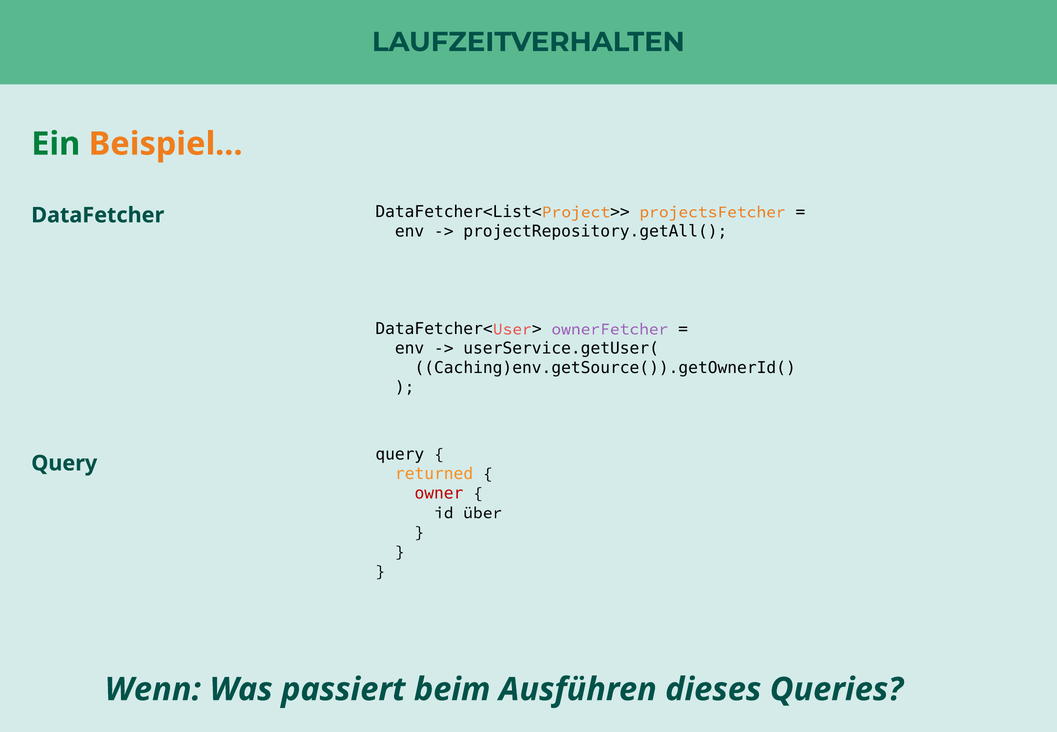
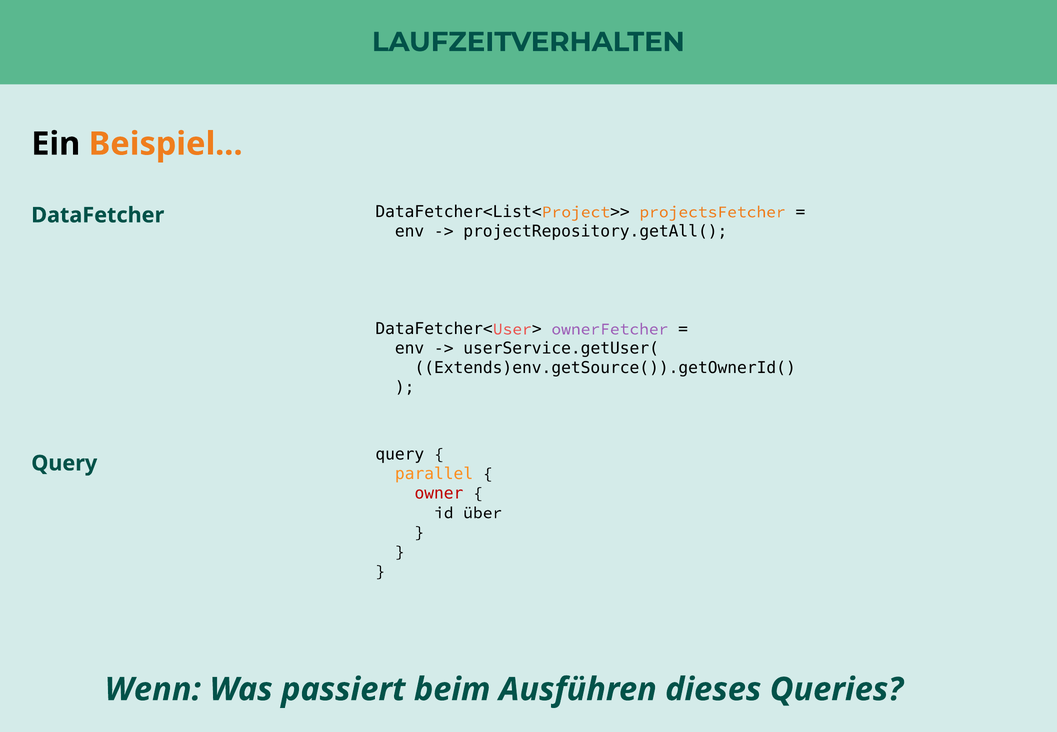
Ein colour: green -> black (56, 144)
Caching)env.getSource()).getOwnerId(: Caching)env.getSource()).getOwnerId( -> Extends)env.getSource()).getOwnerId( (605, 368)
returned: returned -> parallel (434, 474)
